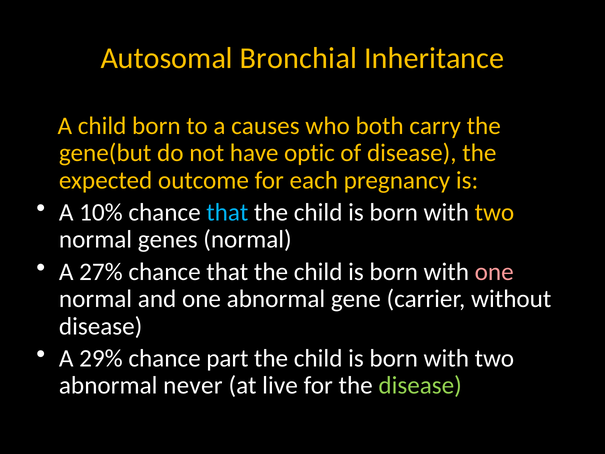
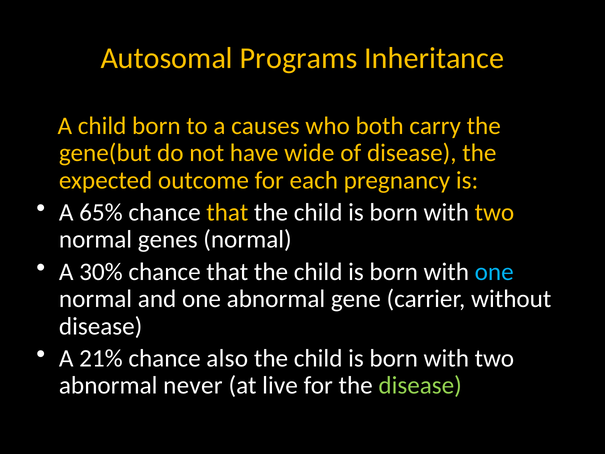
Bronchial: Bronchial -> Programs (299, 58)
optic: optic -> wide (309, 153)
10%: 10% -> 65% (101, 212)
that colour: light blue -> yellow (227, 212)
27%: 27% -> 30% (101, 272)
one colour: pink -> light blue (494, 272)
29%: 29% -> 21% (101, 358)
part: part -> also (227, 358)
